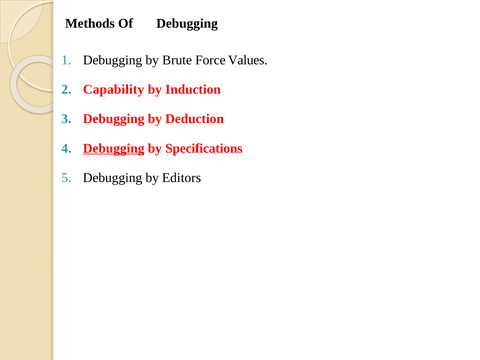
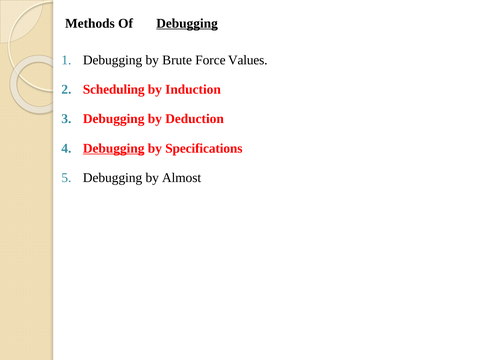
Debugging underline: none -> present (187, 23)
Capability: Capability -> Scheduling (114, 89)
Editors: Editors -> Almost (182, 178)
